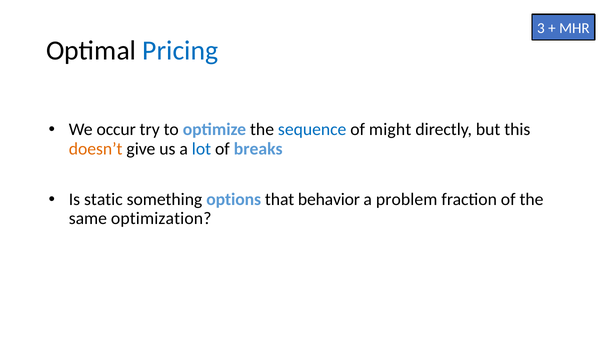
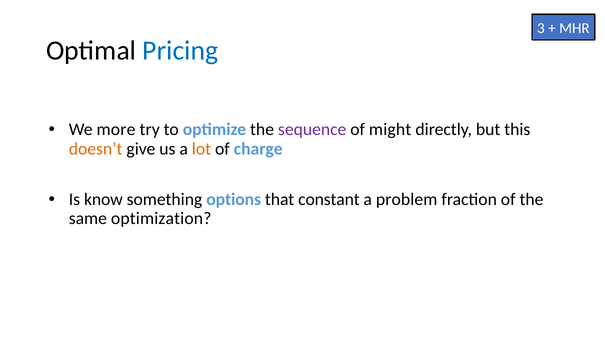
occur: occur -> more (116, 130)
sequence colour: blue -> purple (312, 130)
lot colour: blue -> orange (201, 149)
breaks: breaks -> charge (258, 149)
static: static -> know (103, 200)
behavior: behavior -> constant (329, 200)
